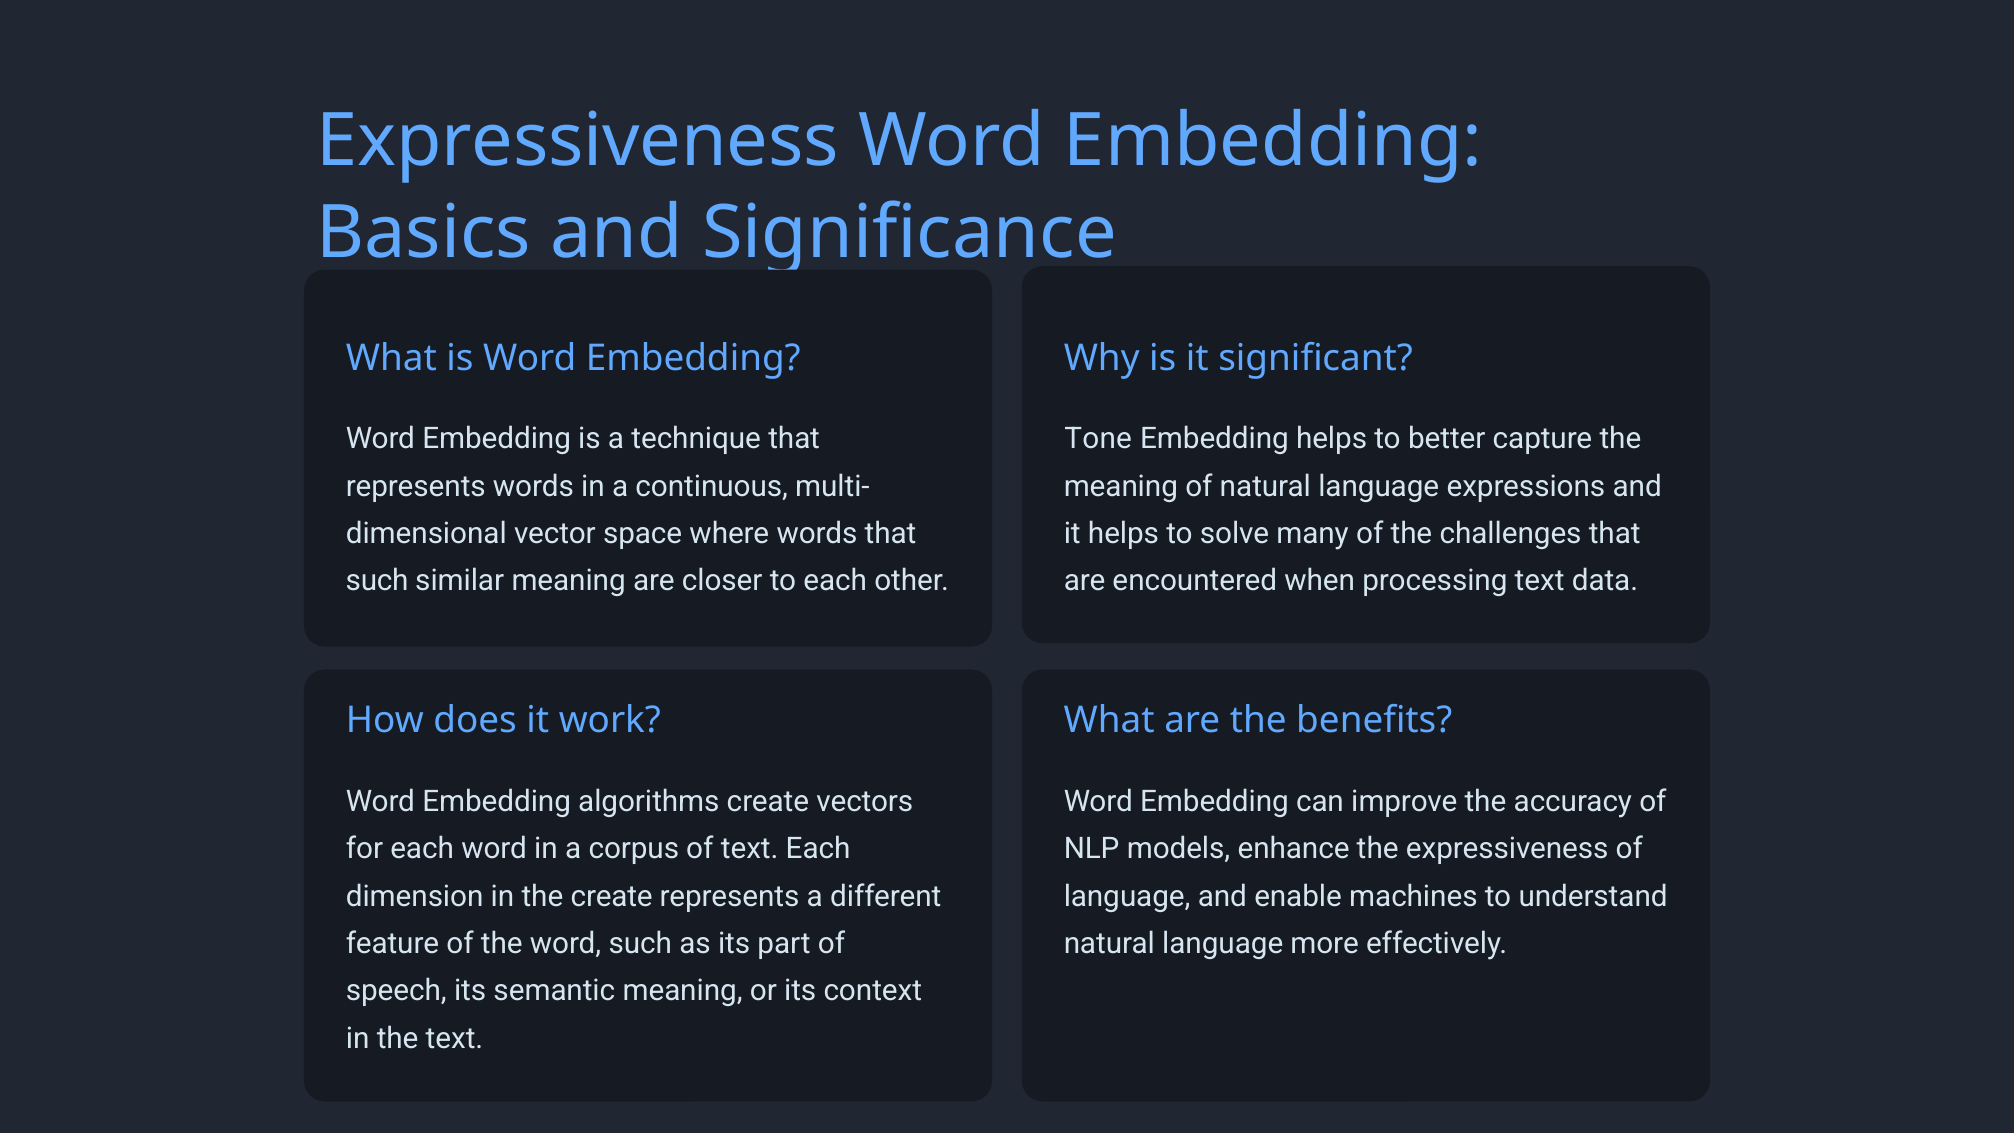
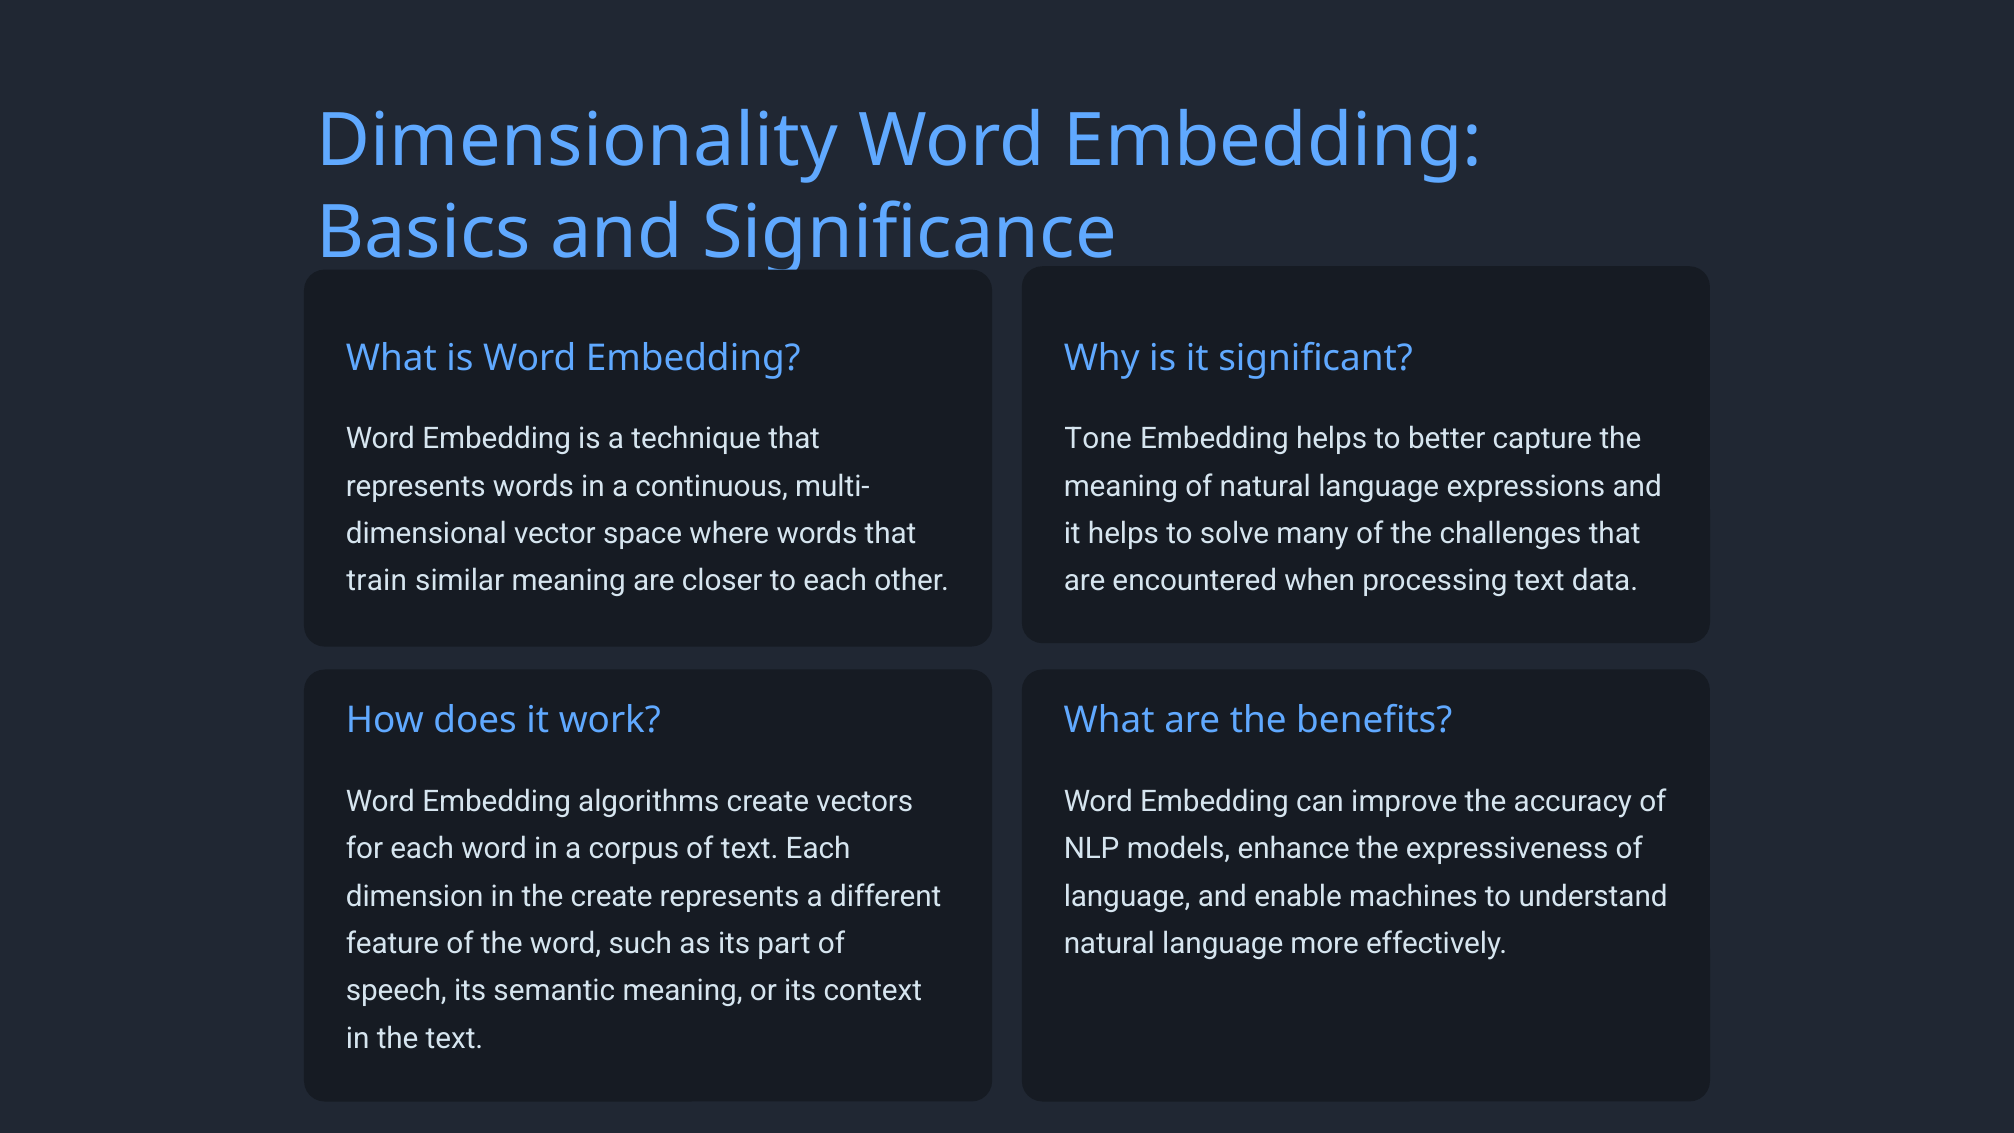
Expressiveness: Expressiveness -> Dimensionality (577, 141)
such: such -> train (377, 581)
